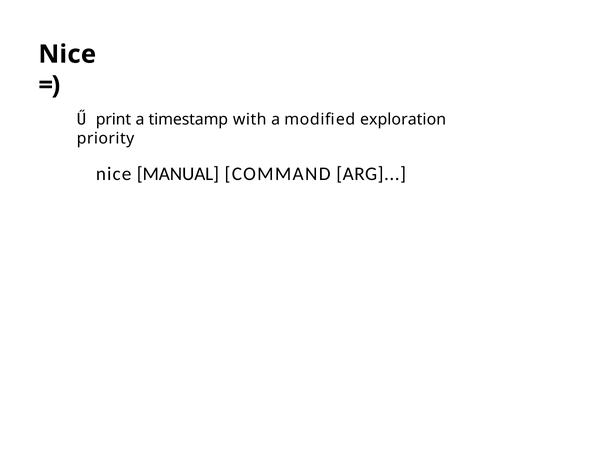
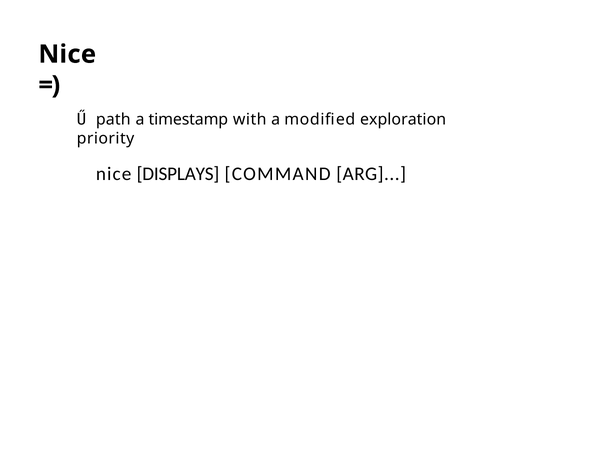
print: print -> path (113, 119)
MANUAL: MANUAL -> DISPLAYS (178, 174)
